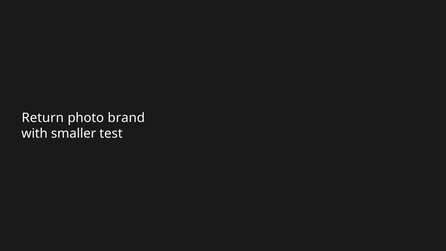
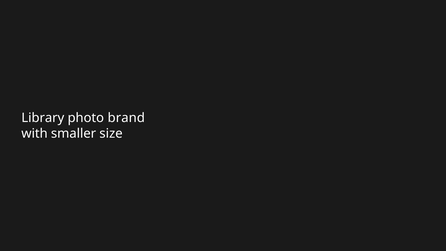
Return: Return -> Library (43, 118)
test: test -> size (111, 133)
